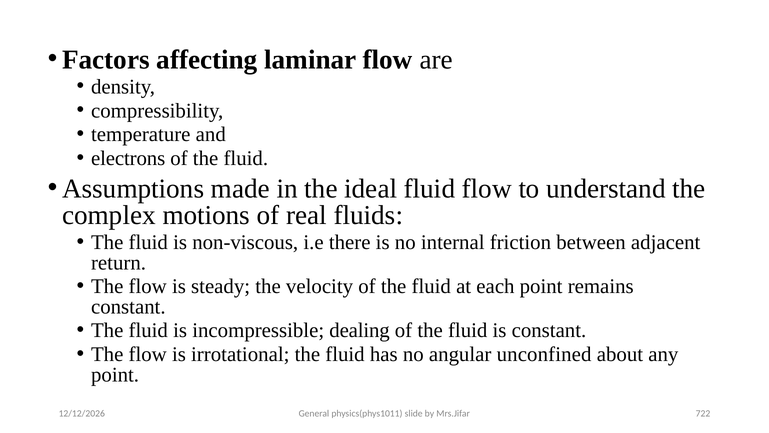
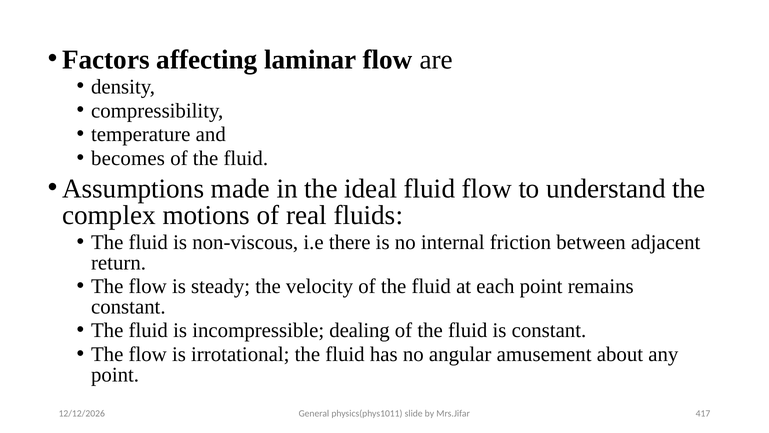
electrons: electrons -> becomes (128, 158)
unconfined: unconfined -> amusement (544, 354)
722: 722 -> 417 (703, 413)
